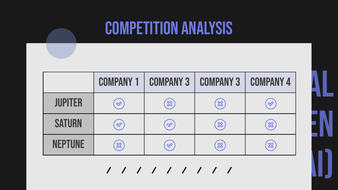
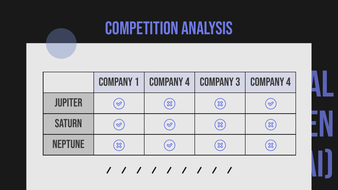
1 COMPANY 3: 3 -> 4 (187, 82)
